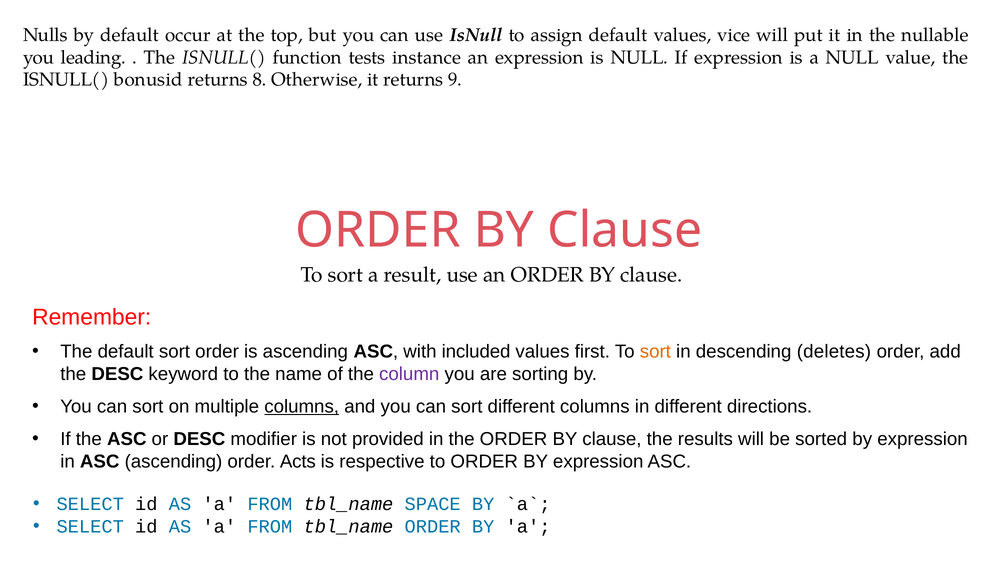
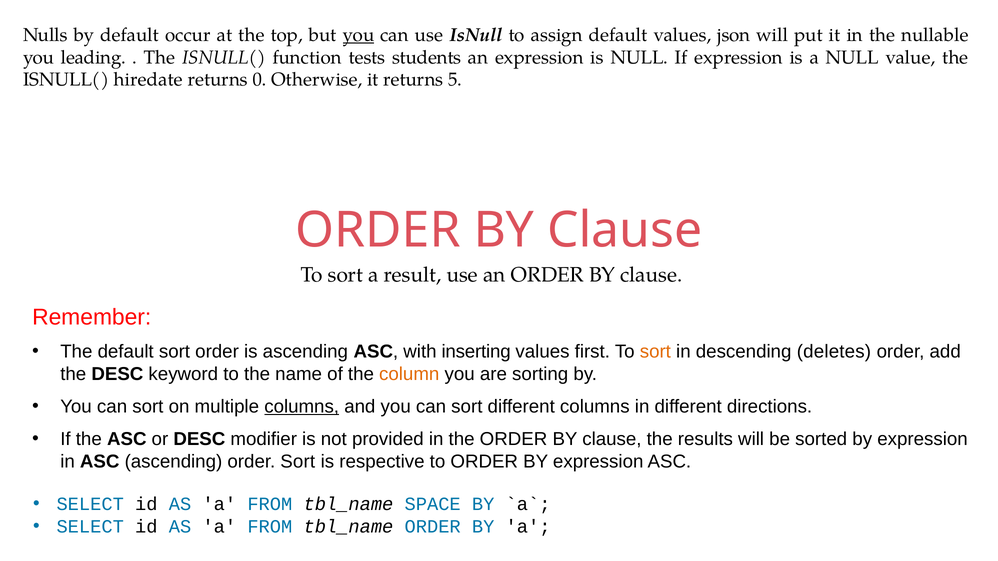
you underline: none -> present (359, 35)
vice: vice -> json (734, 35)
instance: instance -> students (427, 57)
bonusid: bonusid -> hiredate (148, 80)
8: 8 -> 0 (260, 80)
9: 9 -> 5 (455, 80)
included: included -> inserting (476, 352)
column colour: purple -> orange (409, 374)
order Acts: Acts -> Sort (298, 462)
